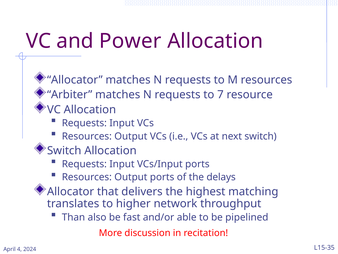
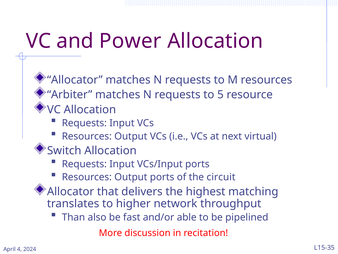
7: 7 -> 5 (220, 95)
next switch: switch -> virtual (261, 136)
delays: delays -> circuit (221, 177)
